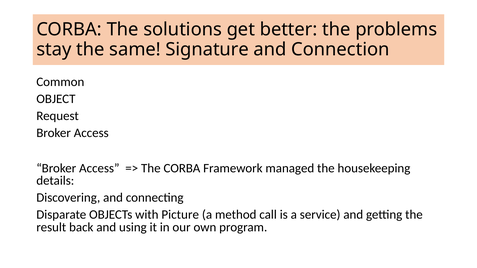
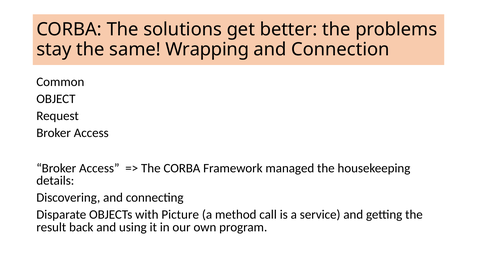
Signature: Signature -> Wrapping (207, 49)
